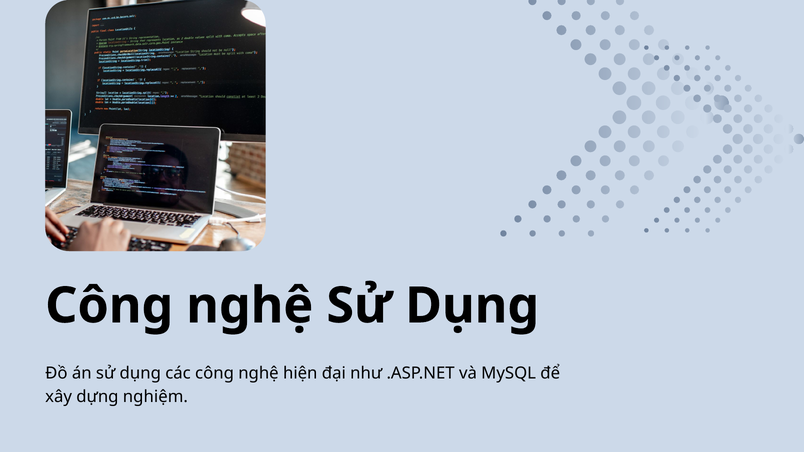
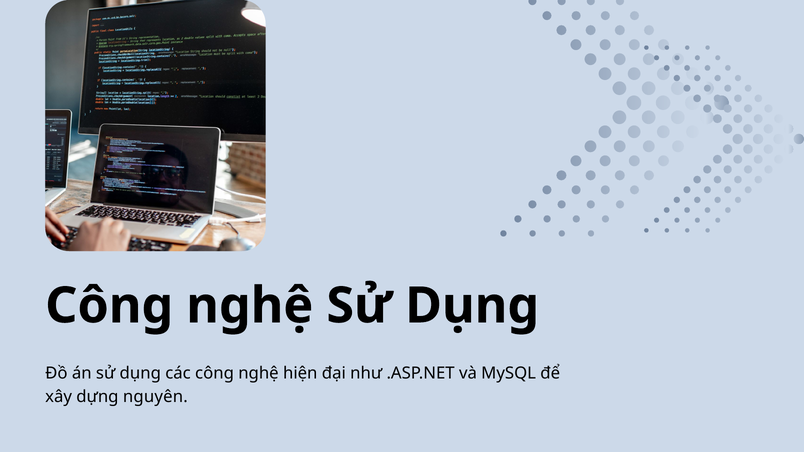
nghiệm: nghiệm -> nguyên (155, 397)
